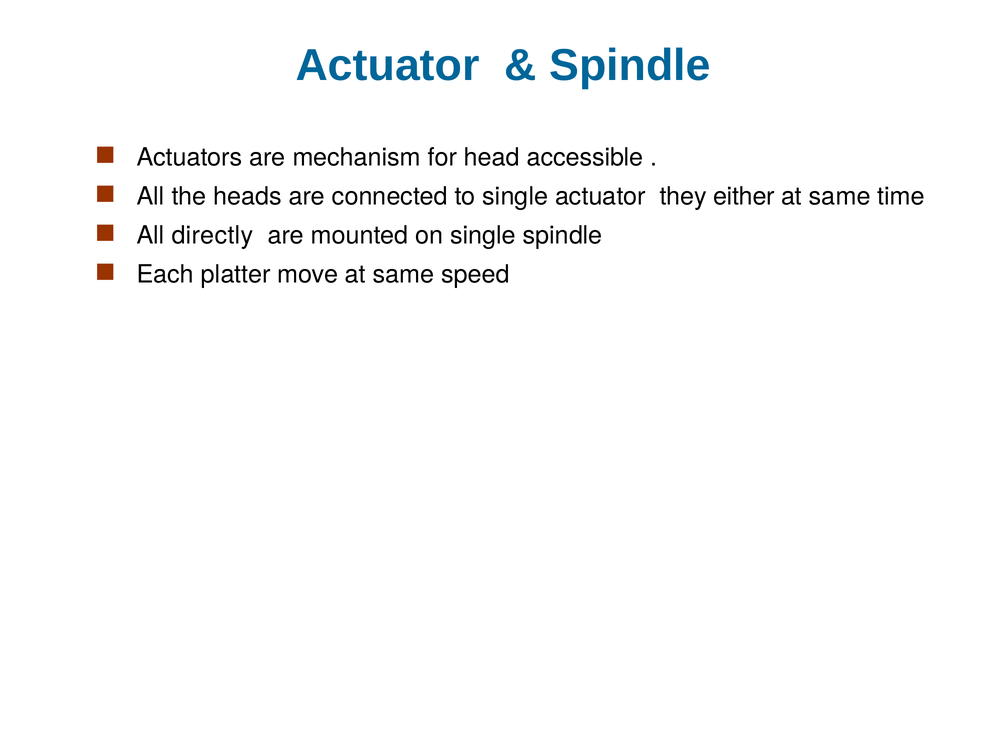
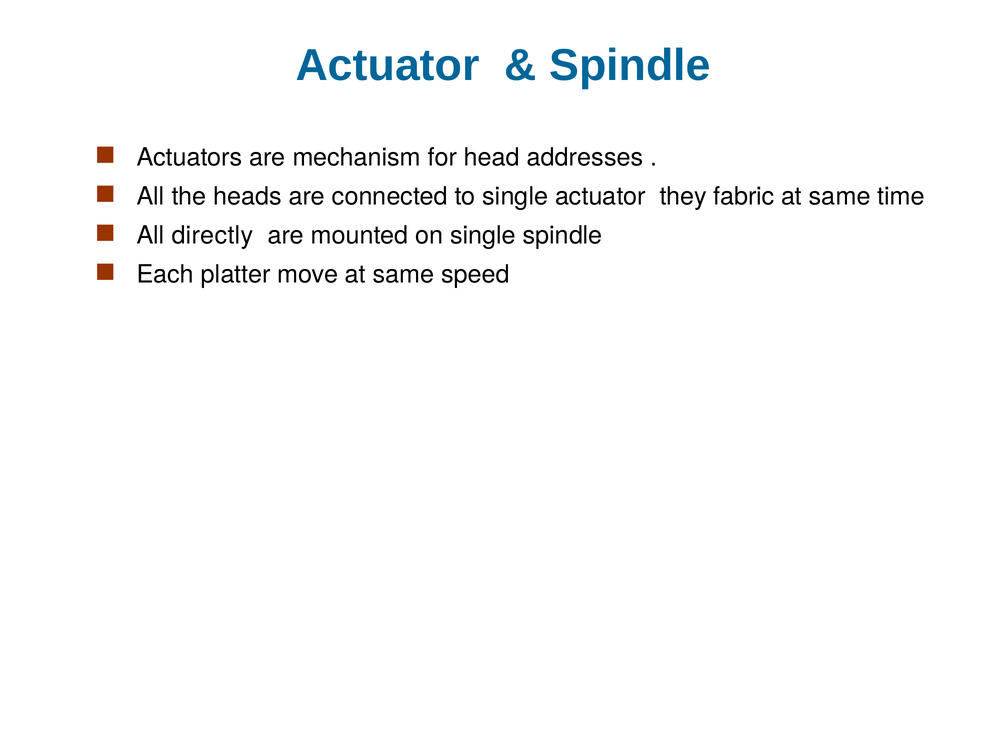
accessible: accessible -> addresses (585, 158)
either: either -> fabric (744, 197)
